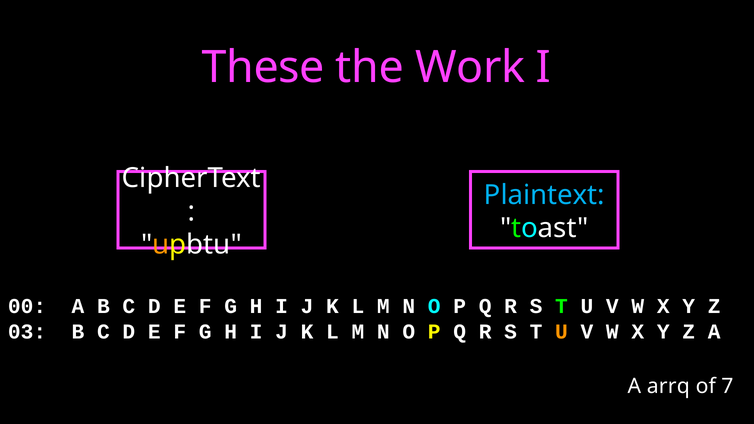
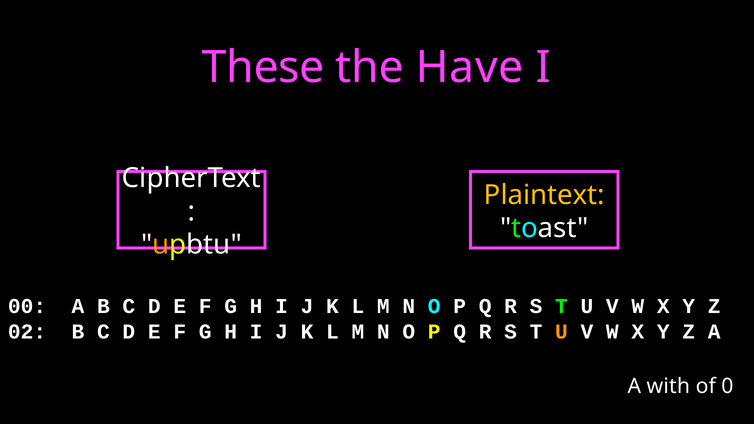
Work: Work -> Have (470, 68)
Plaintext colour: light blue -> yellow (544, 195)
03: 03 -> 02 (27, 332)
arrq: arrq -> with (668, 386)
7: 7 -> 0 (727, 386)
